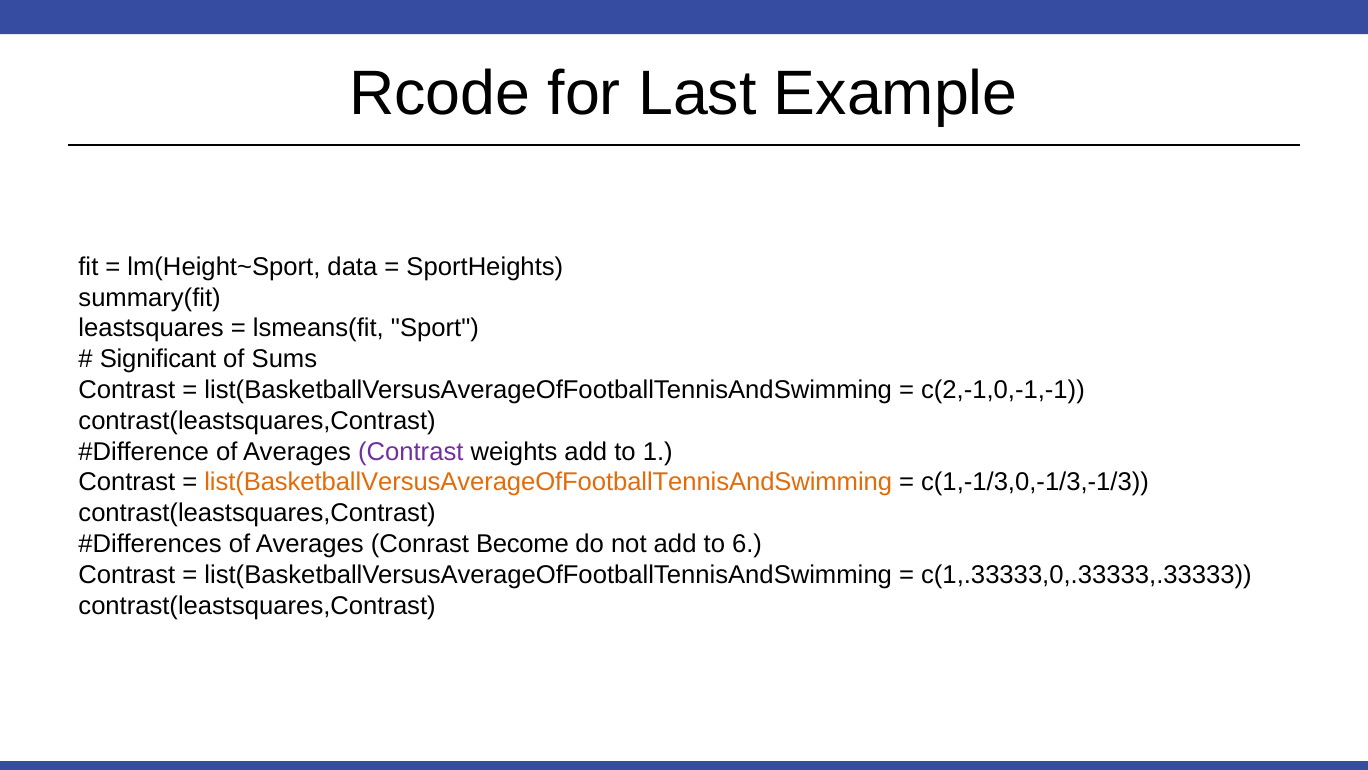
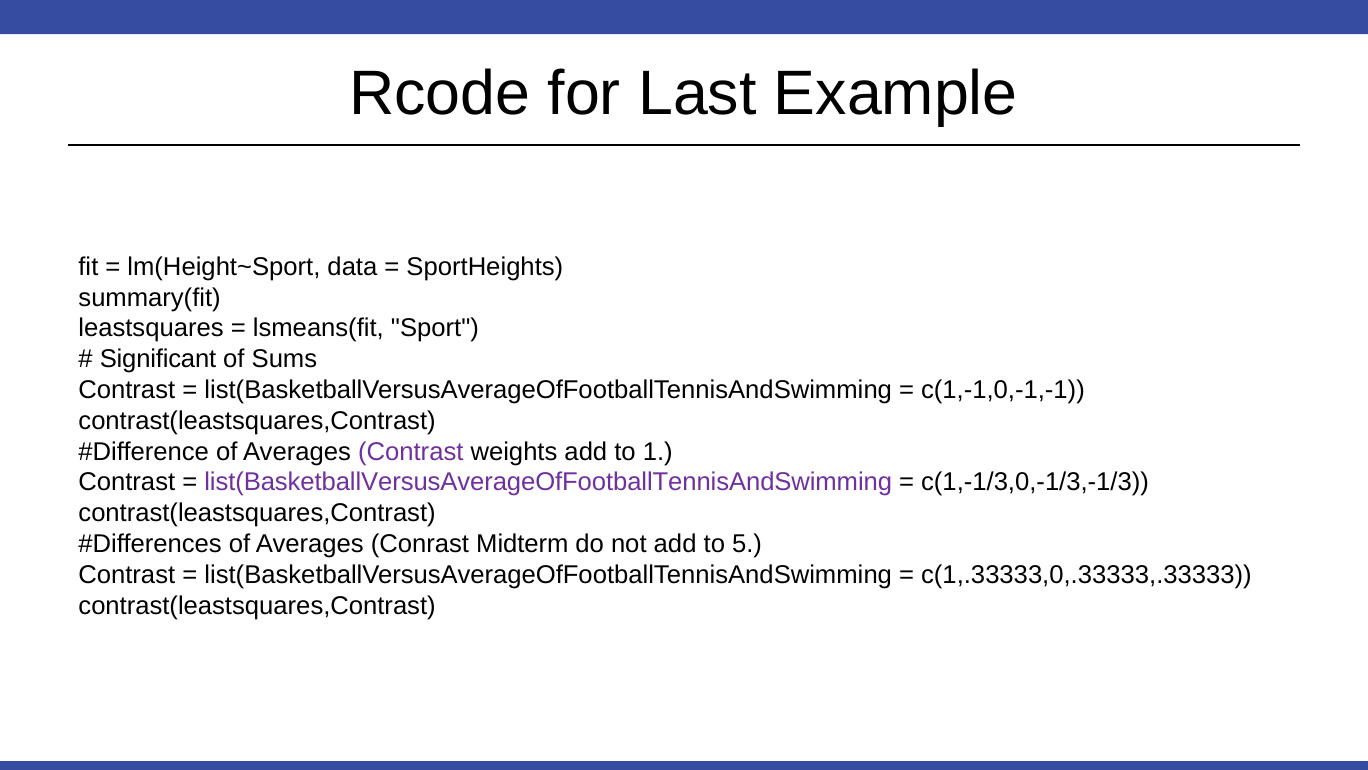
c(2,-1,0,-1,-1: c(2,-1,0,-1,-1 -> c(1,-1,0,-1,-1 (1003, 390)
list(BasketballVersusAverageOfFootballTennisAndSwimming colour: orange -> purple (548, 482)
Become: Become -> Midterm (522, 544)
6: 6 -> 5 (747, 544)
